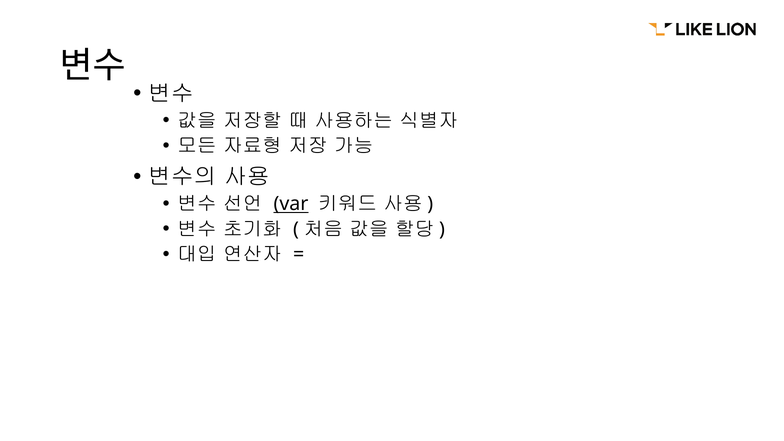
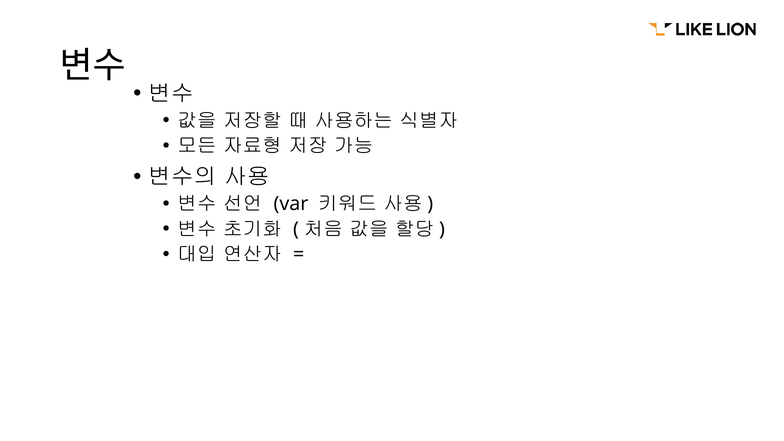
var underline: present -> none (291, 204)
